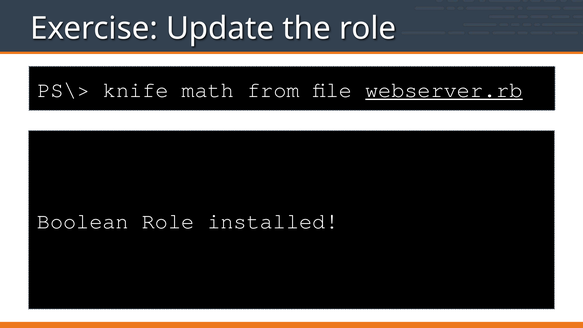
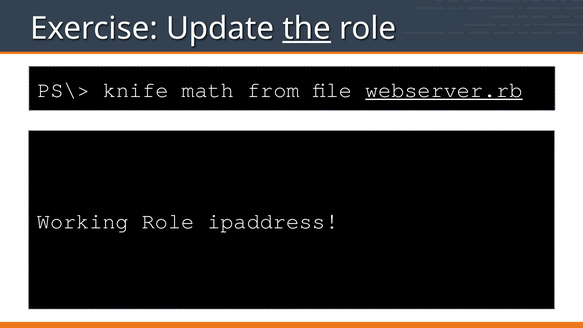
the underline: none -> present (307, 28)
Boolean: Boolean -> Working (83, 221)
installed: installed -> ipaddress (273, 221)
